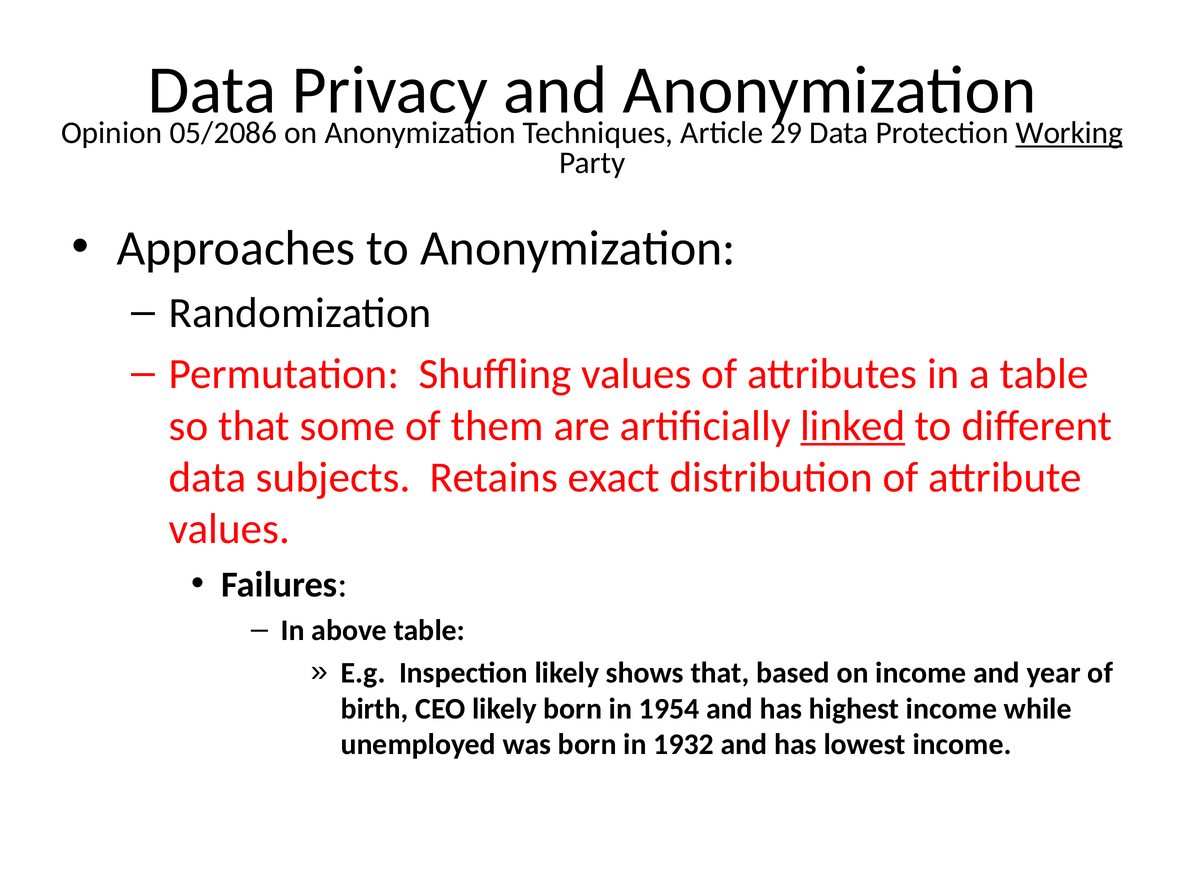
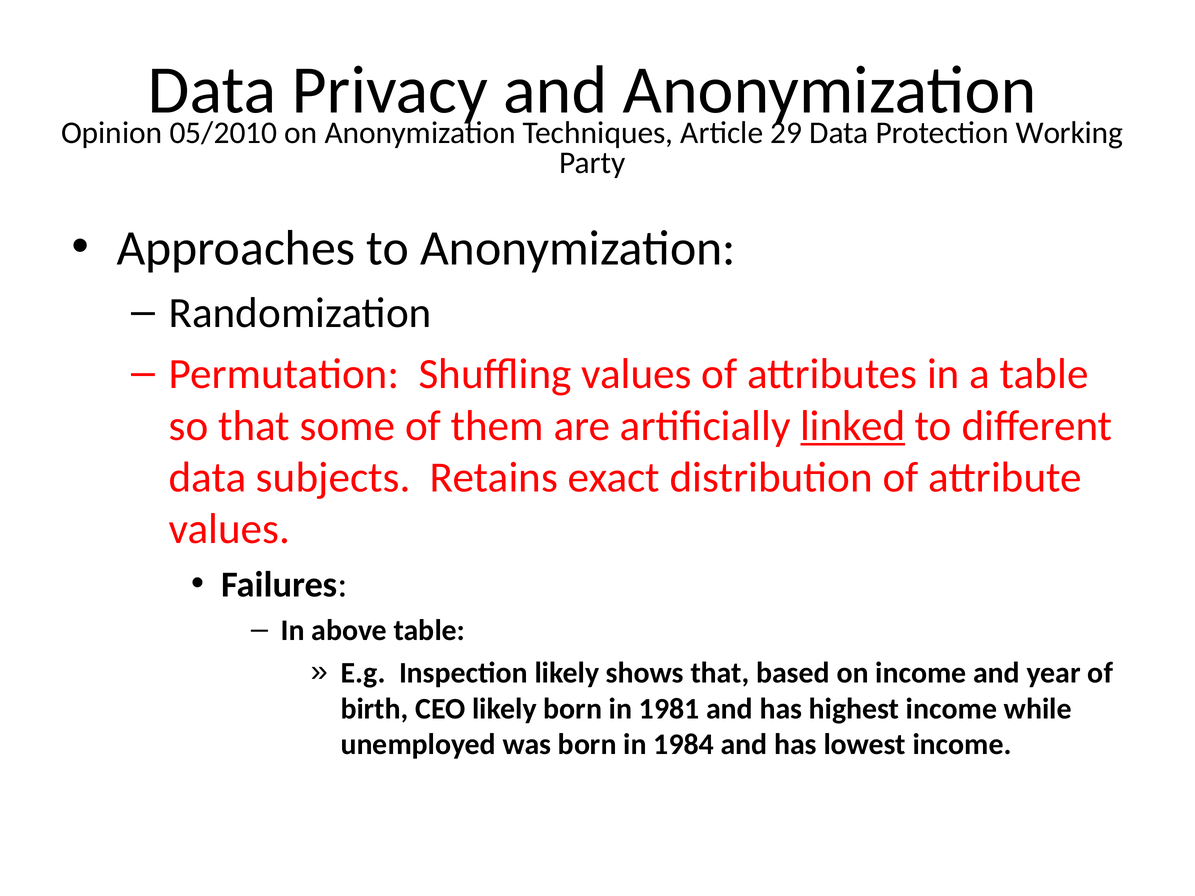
05/2086: 05/2086 -> 05/2010 (223, 133)
Working underline: present -> none (1069, 133)
1954: 1954 -> 1981 (669, 709)
1932: 1932 -> 1984 (684, 745)
